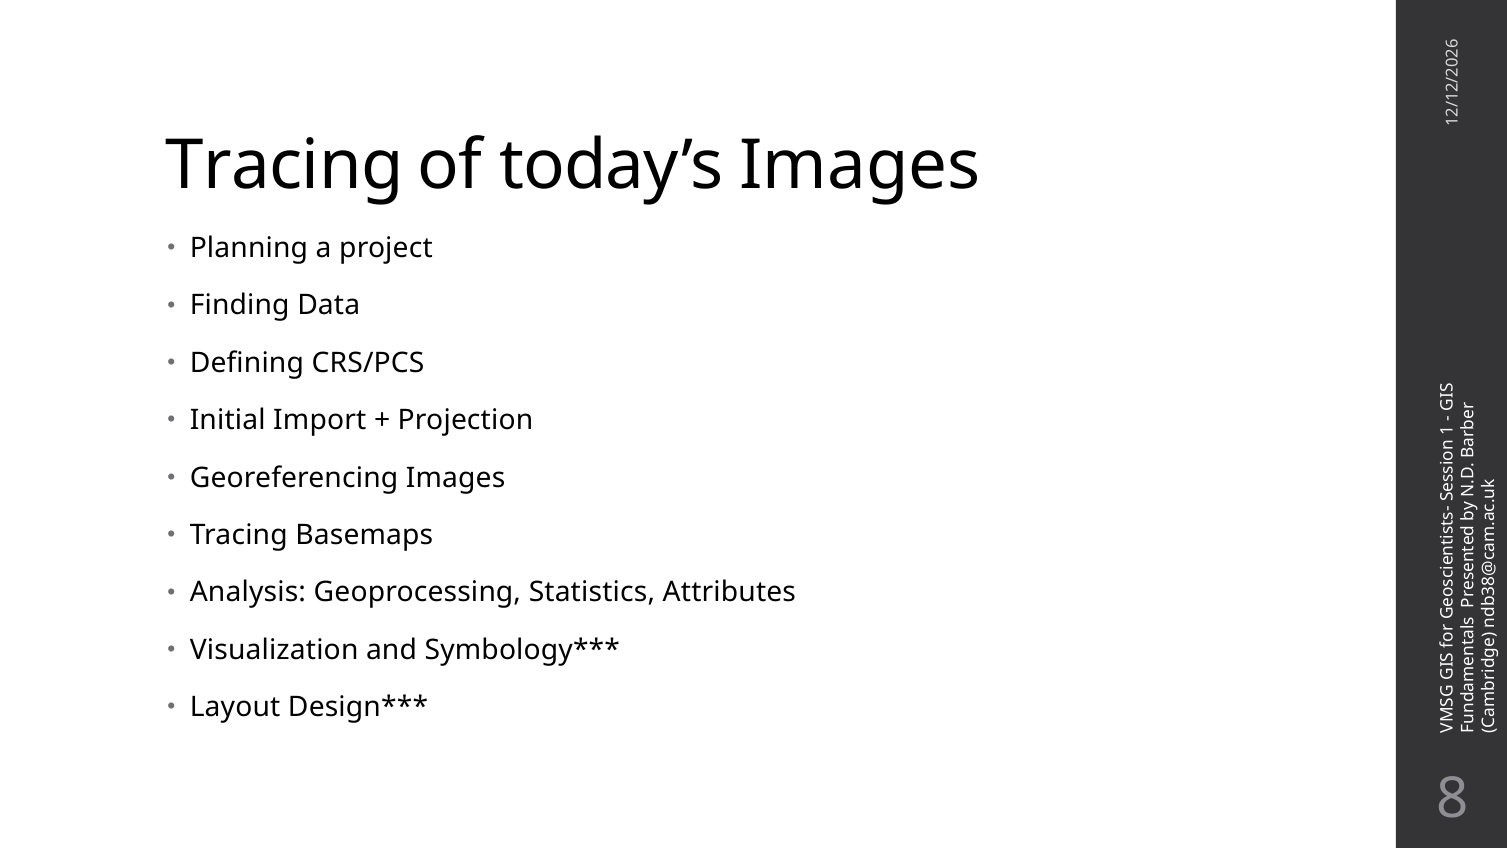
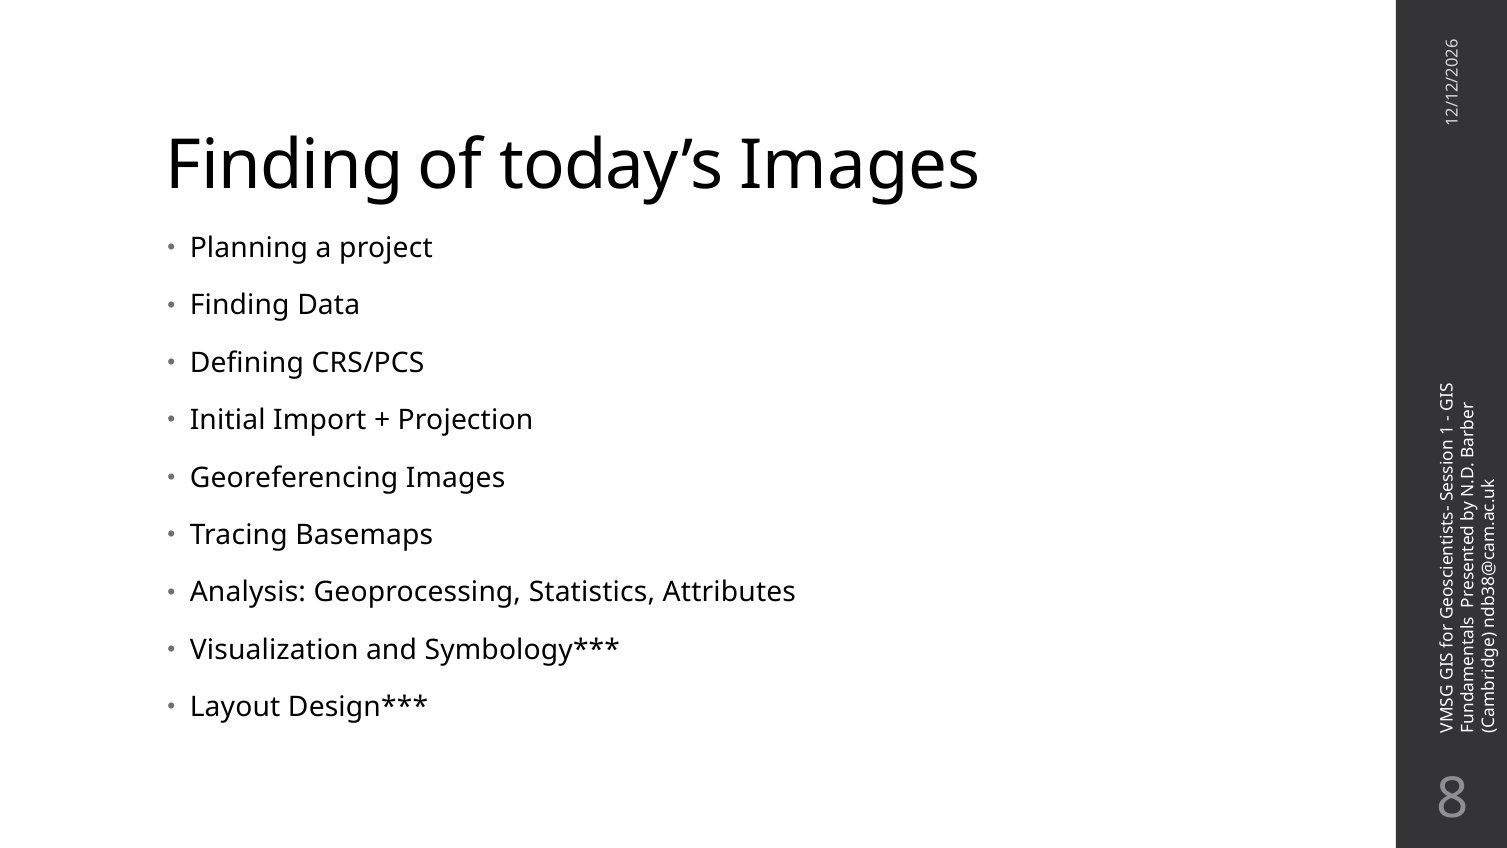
Tracing: Tracing -> Finding (285, 166)
